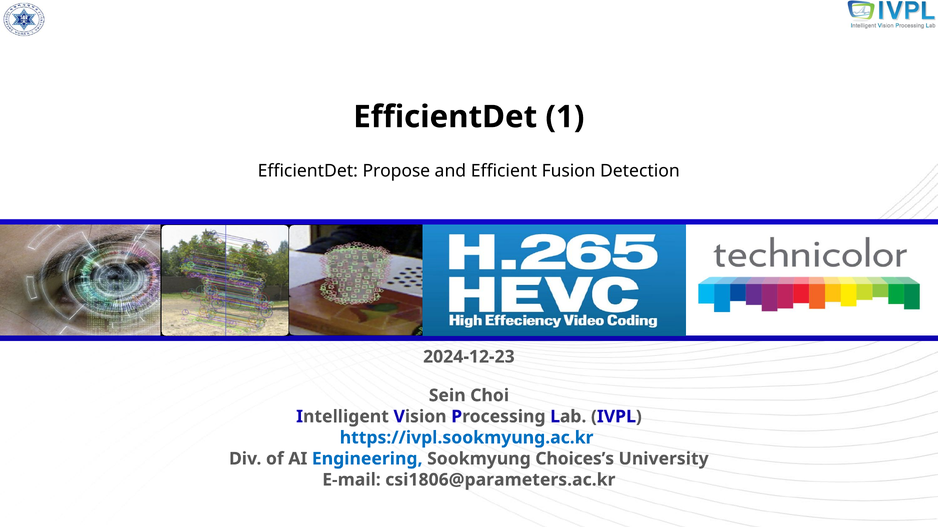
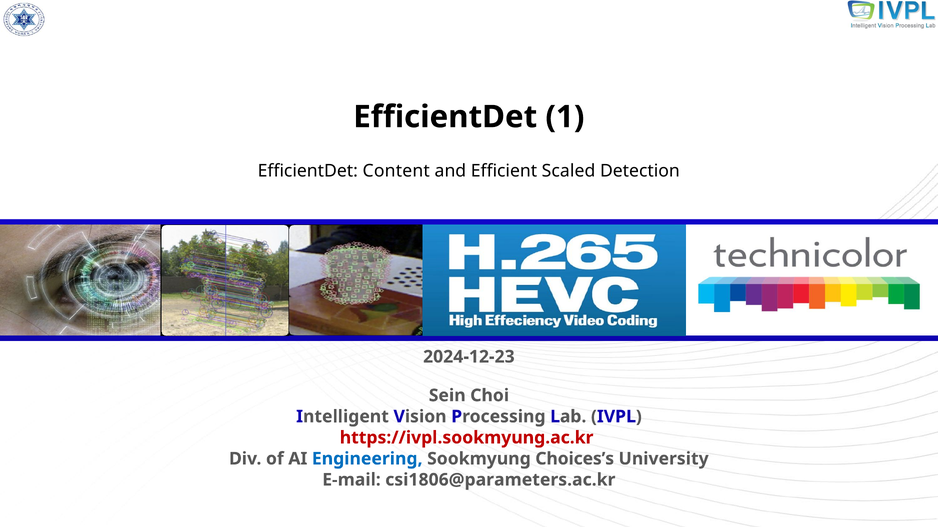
Propose: Propose -> Content (396, 171)
Fusion: Fusion -> Scaled (569, 171)
https://ivpl.sookmyung.ac.kr colour: blue -> red (467, 438)
